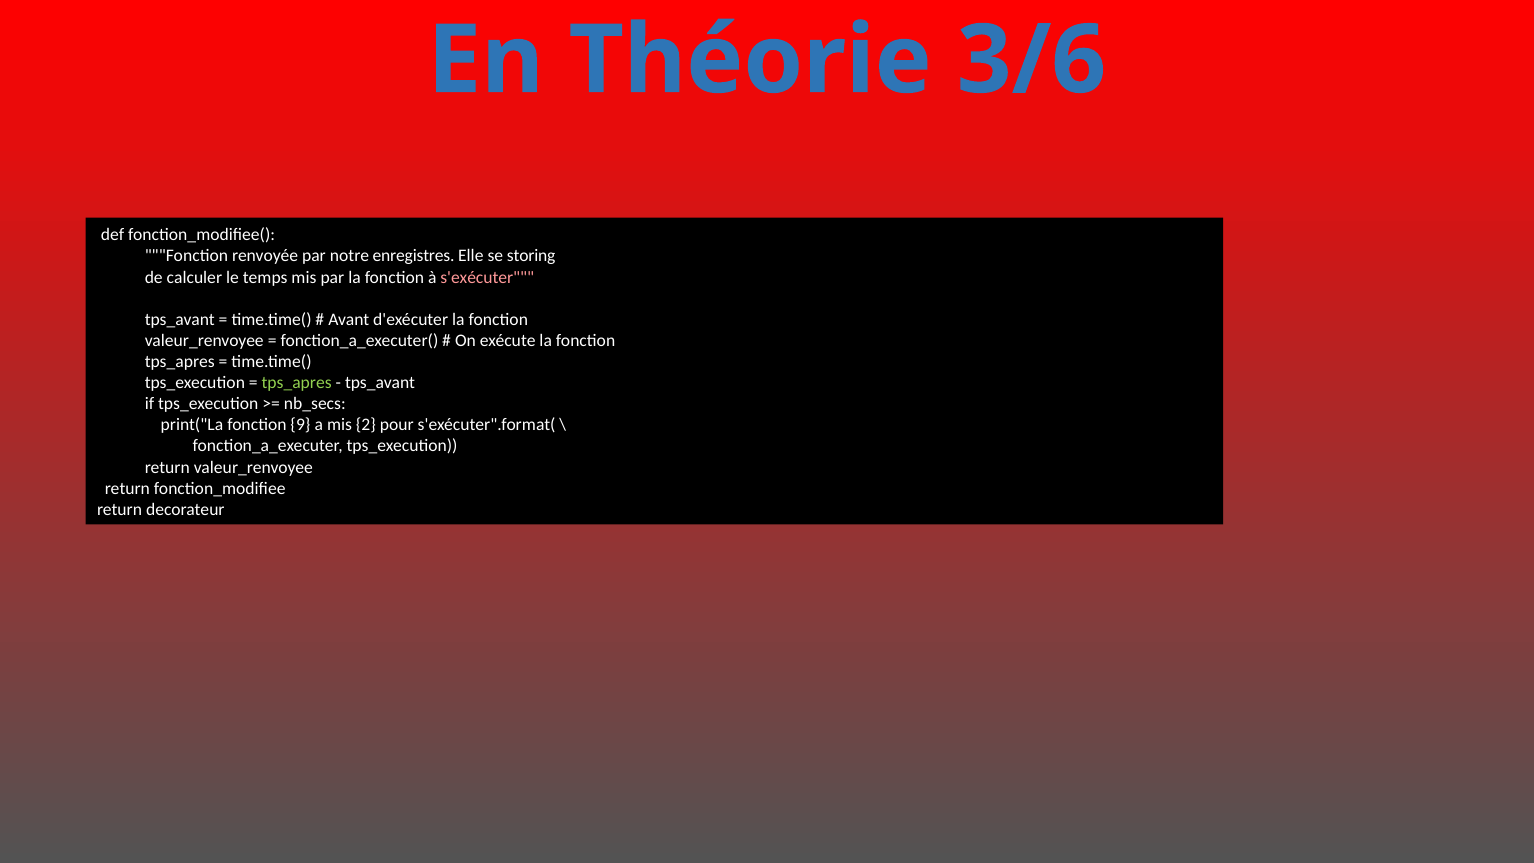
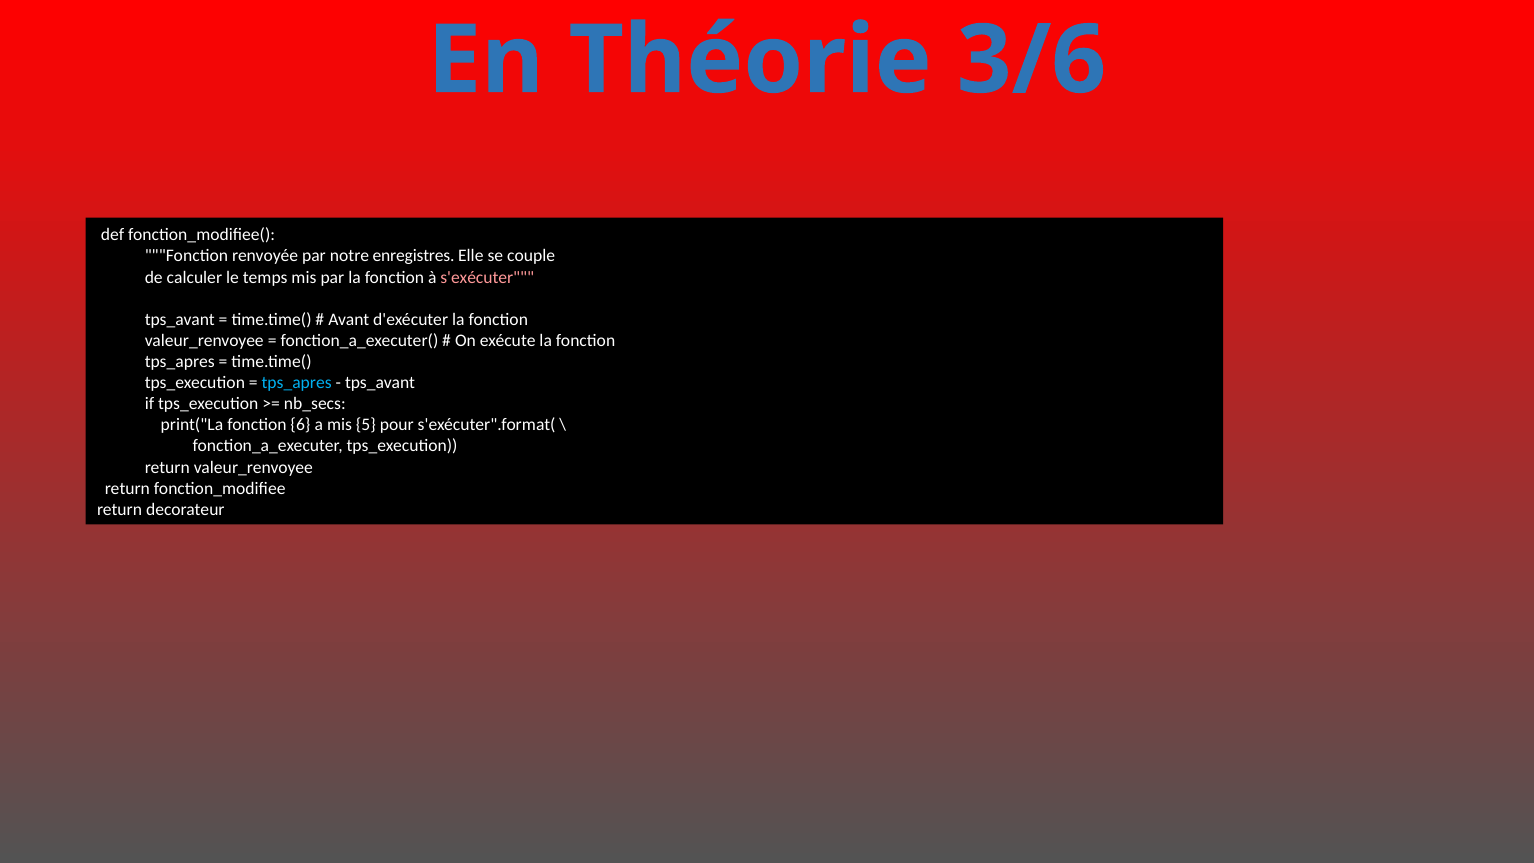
storing: storing -> couple (531, 256)
tps_apres colour: light green -> light blue (297, 383)
9: 9 -> 6 (300, 425)
2: 2 -> 5 (366, 425)
